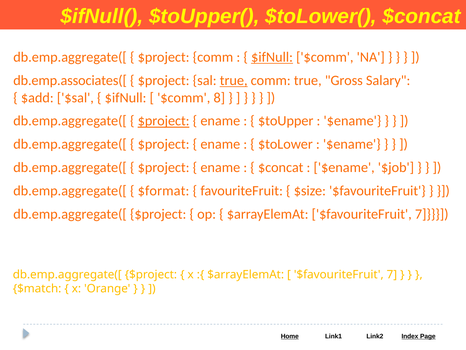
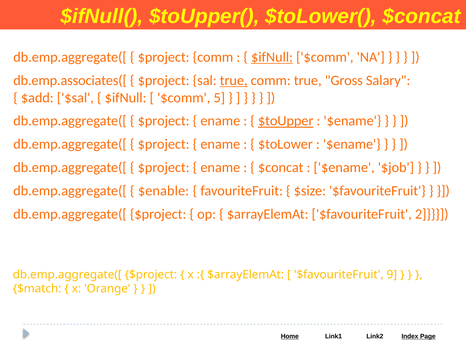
8: 8 -> 5 (219, 97)
$project underline: present -> none (164, 121)
$toUpper underline: none -> present (286, 121)
$format: $format -> $enable (164, 191)
$arrayElemAt $favouriteFruit 7: 7 -> 2 (432, 214)
7: 7 -> 9 (392, 274)
